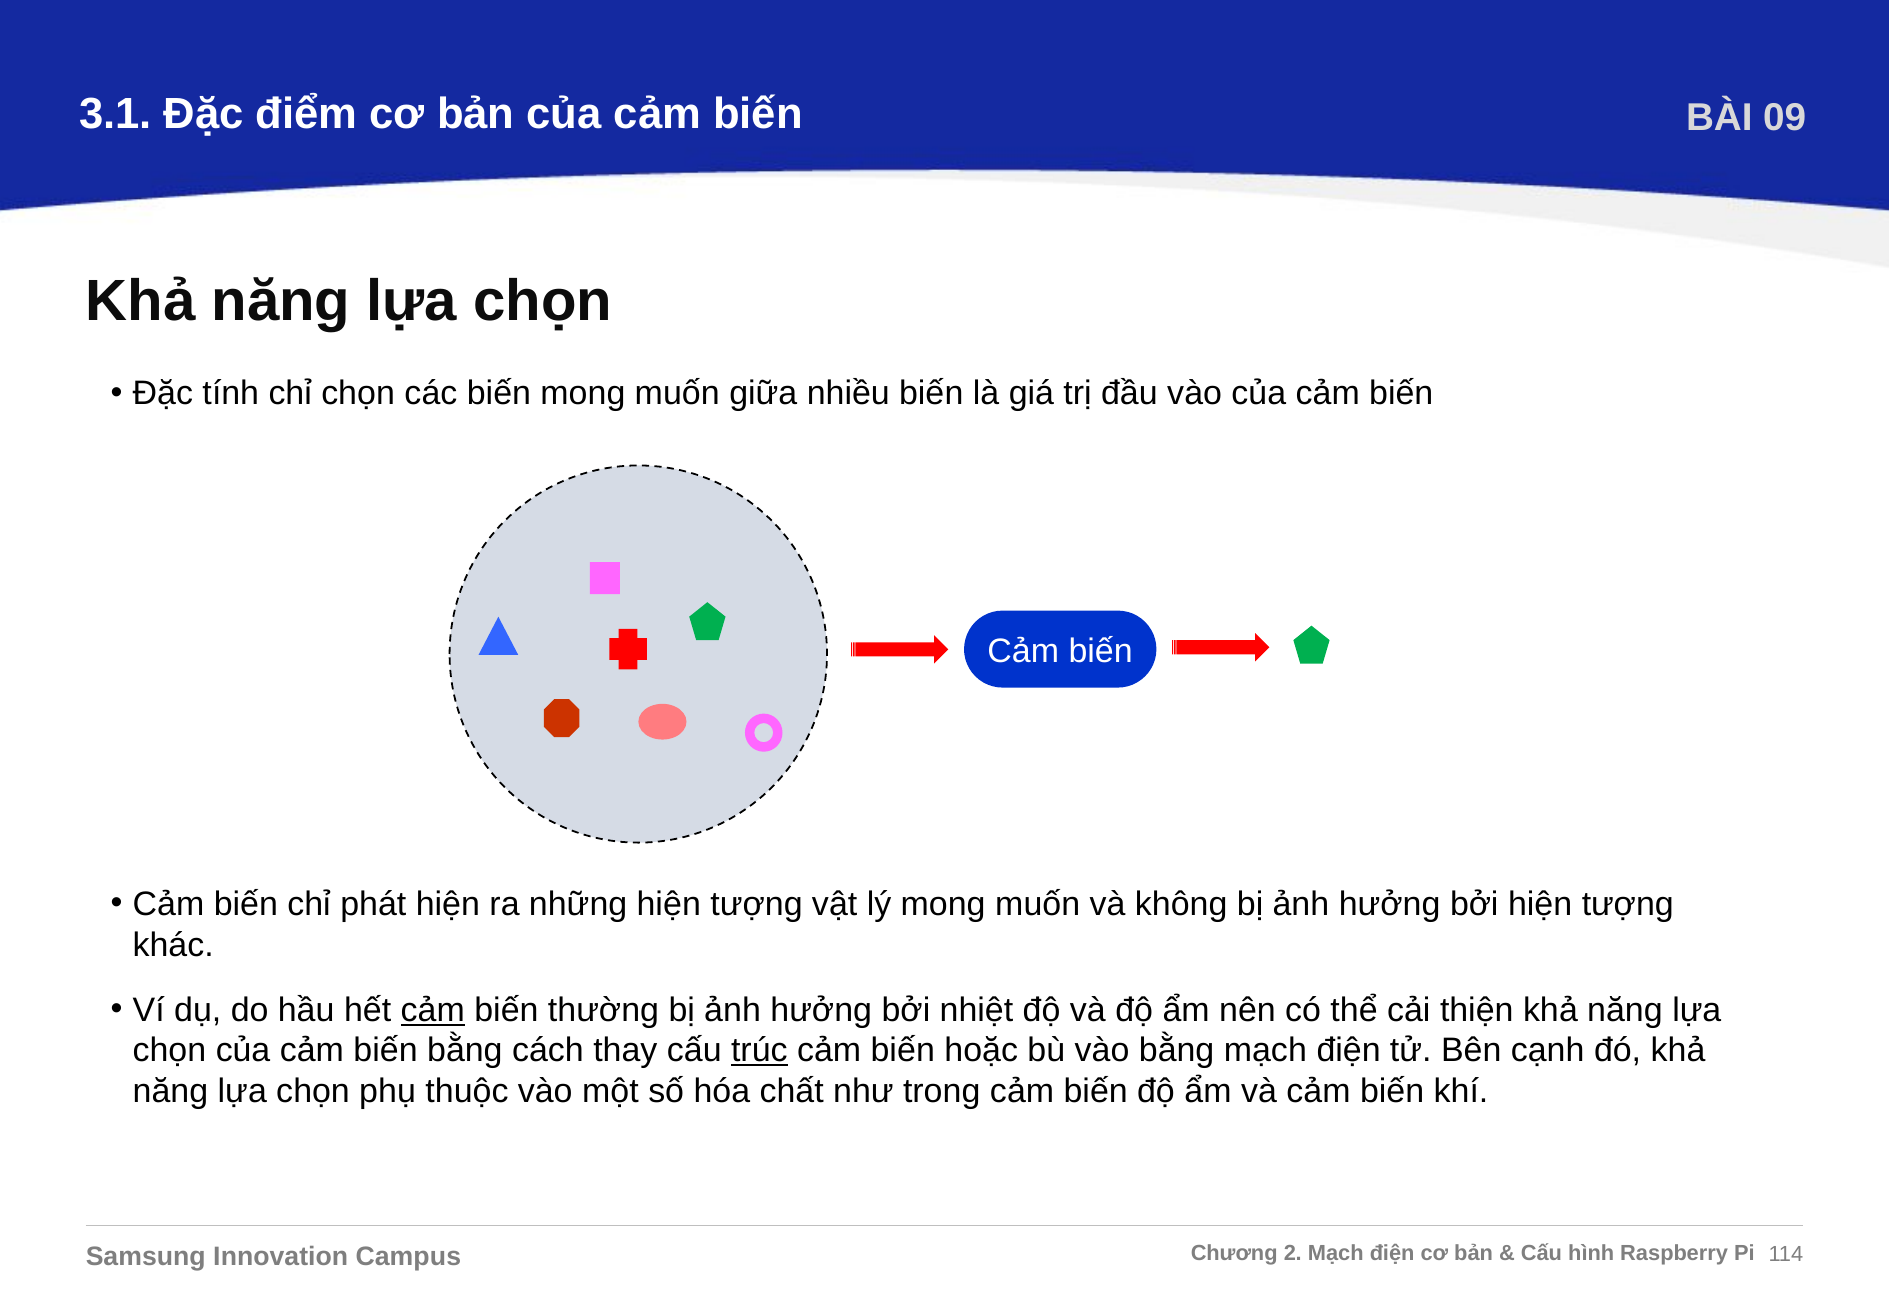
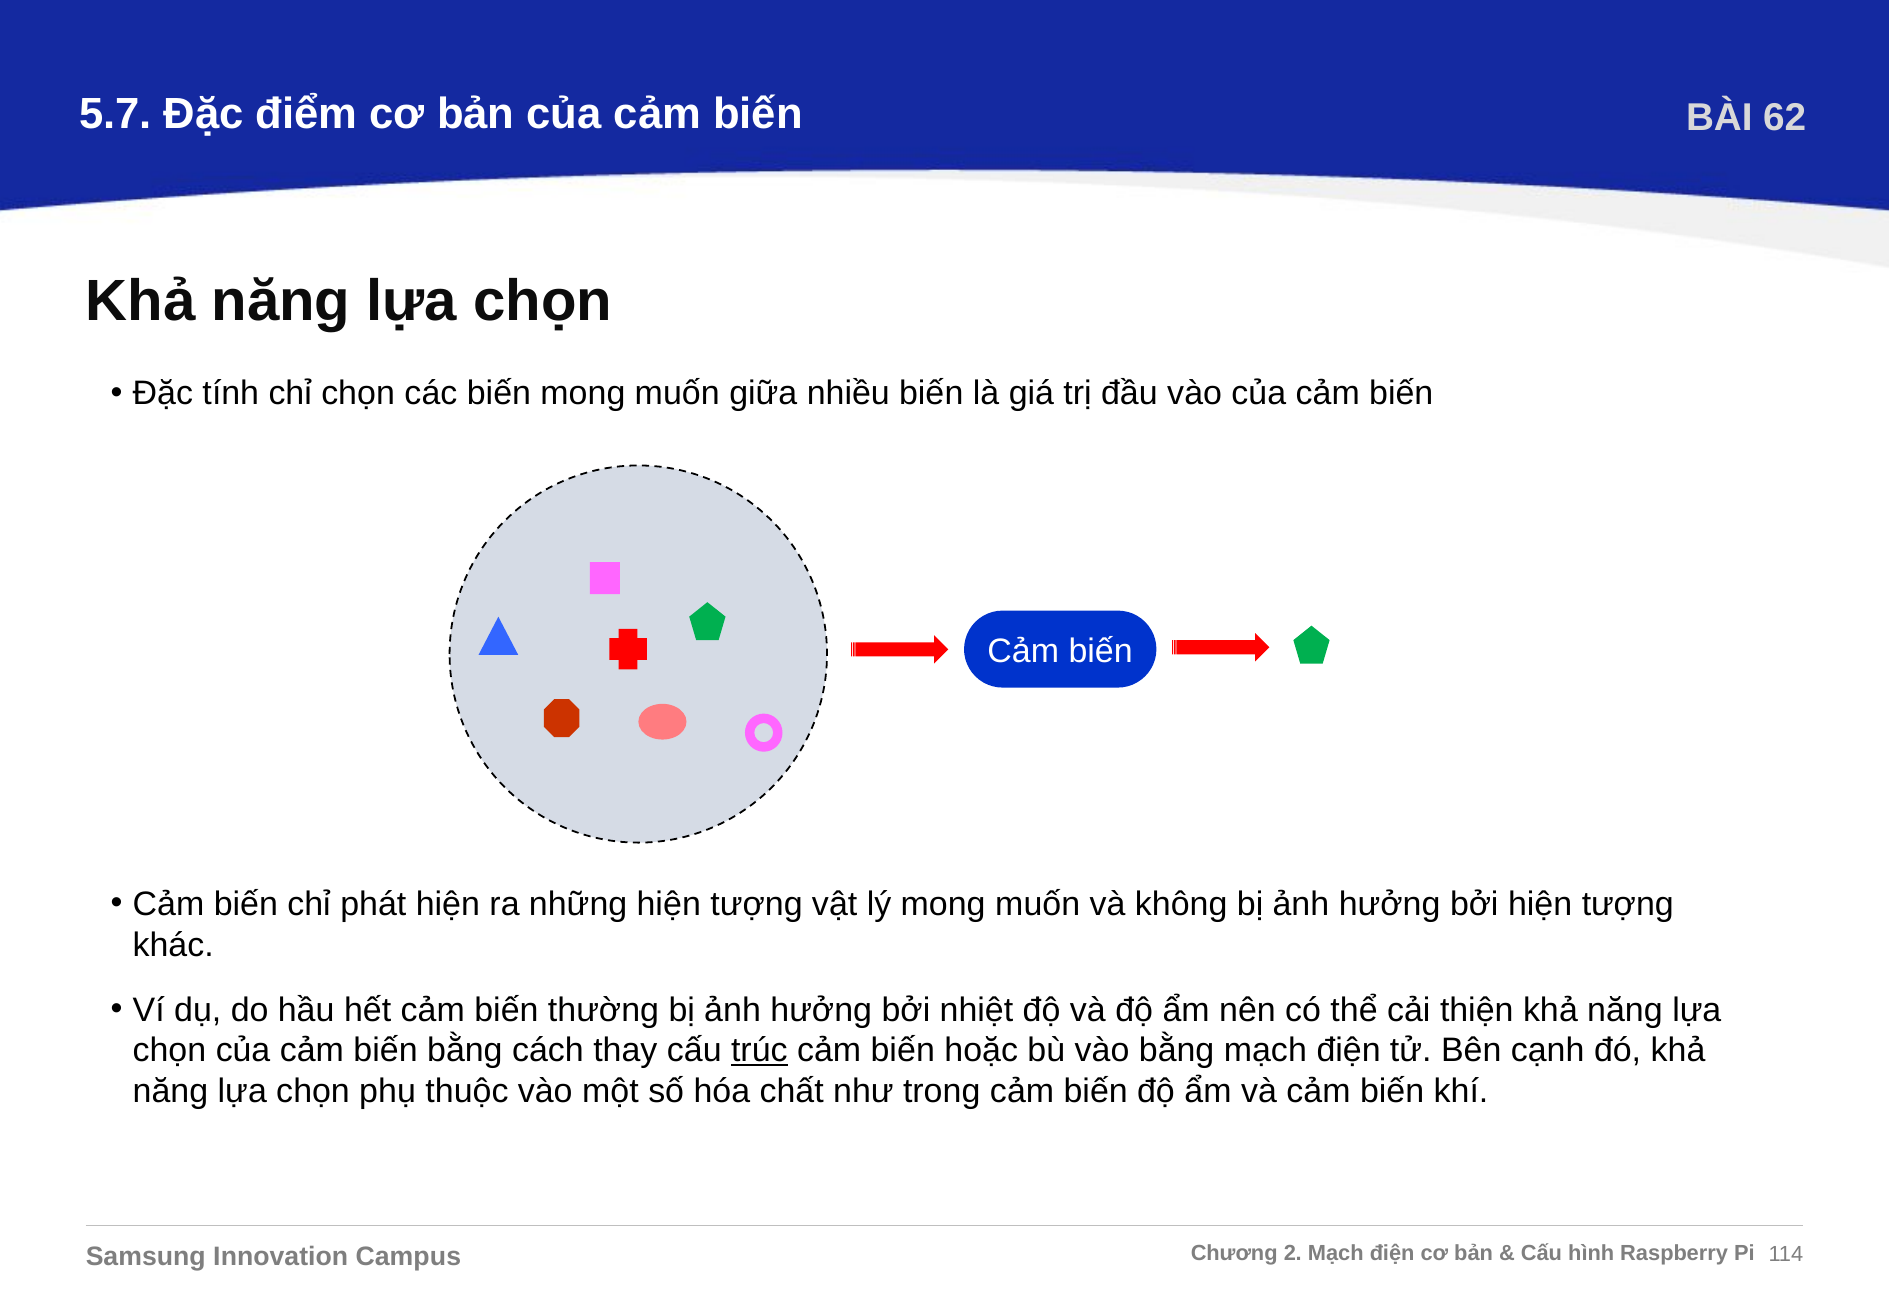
3.1: 3.1 -> 5.7 (116, 114)
09: 09 -> 62 (1785, 118)
cảm underline: present -> none (433, 1010)
